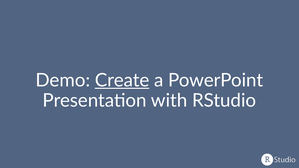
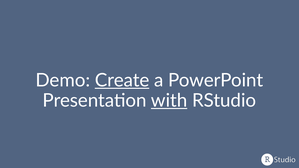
with underline: none -> present (169, 101)
